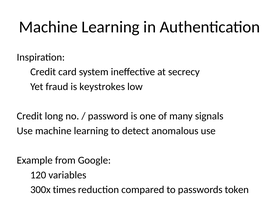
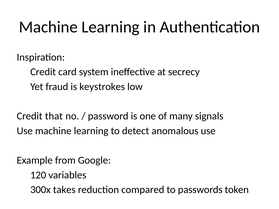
long: long -> that (54, 116)
times: times -> takes (64, 190)
